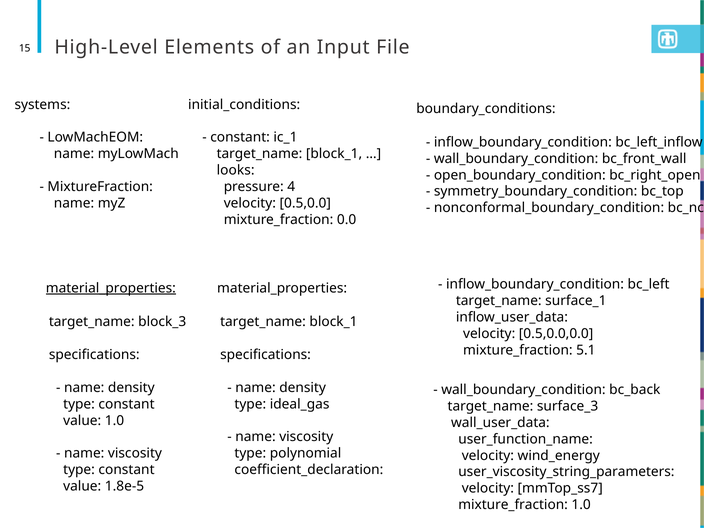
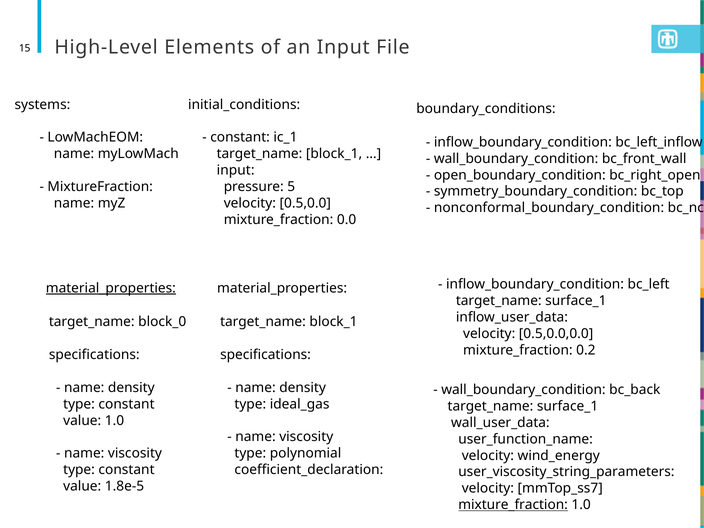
looks: looks -> input (236, 170)
4: 4 -> 5 (291, 187)
block_3: block_3 -> block_0 (162, 322)
5.1: 5.1 -> 0.2 (586, 350)
surface_3: surface_3 -> surface_1 (568, 406)
mixture_fraction underline: none -> present (513, 505)
